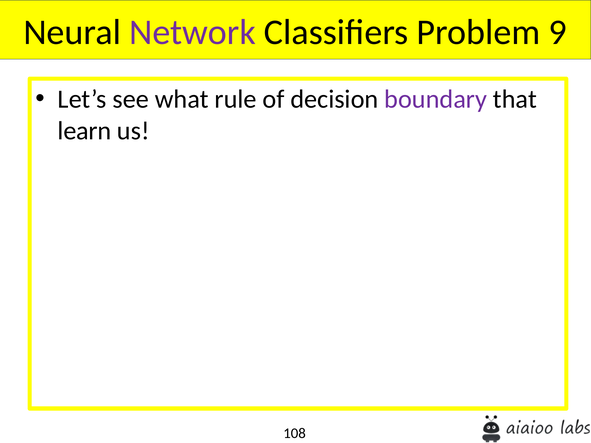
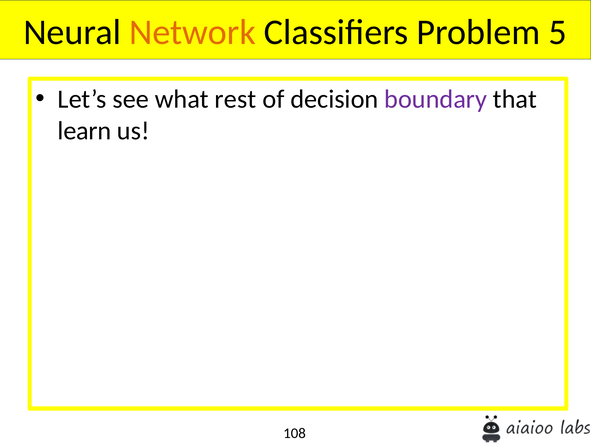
Network colour: purple -> orange (192, 32)
9: 9 -> 5 (558, 32)
rule: rule -> rest (235, 99)
